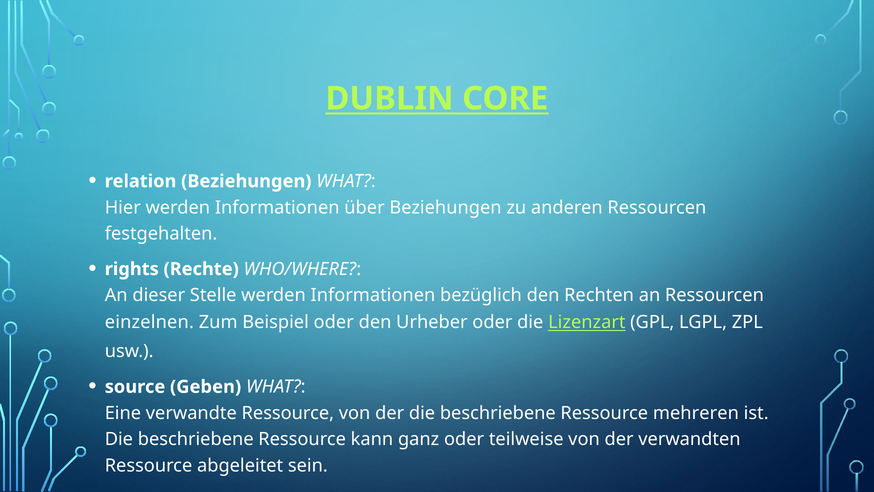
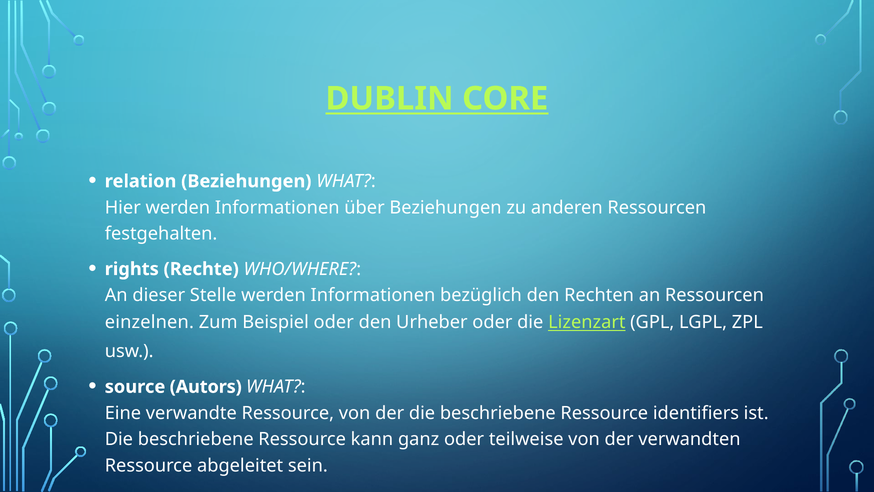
Geben: Geben -> Autors (206, 387)
mehreren: mehreren -> identifiers (696, 413)
